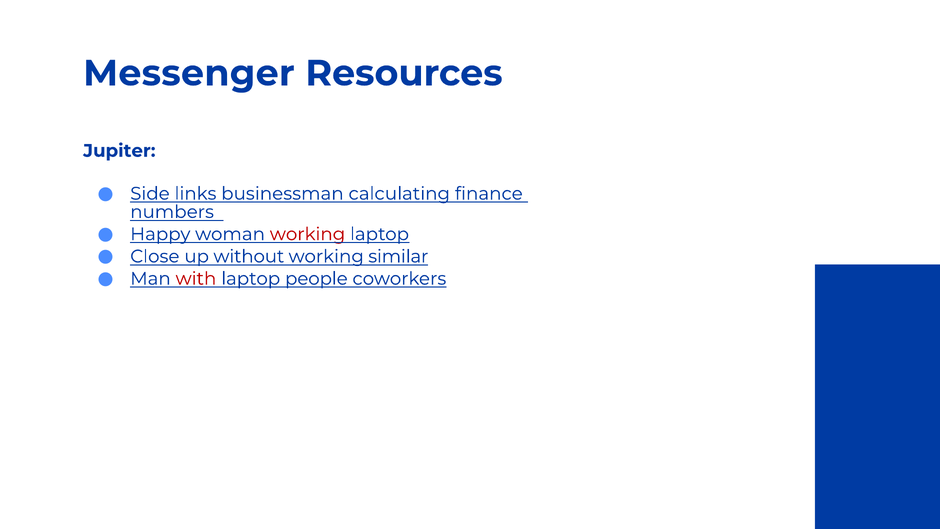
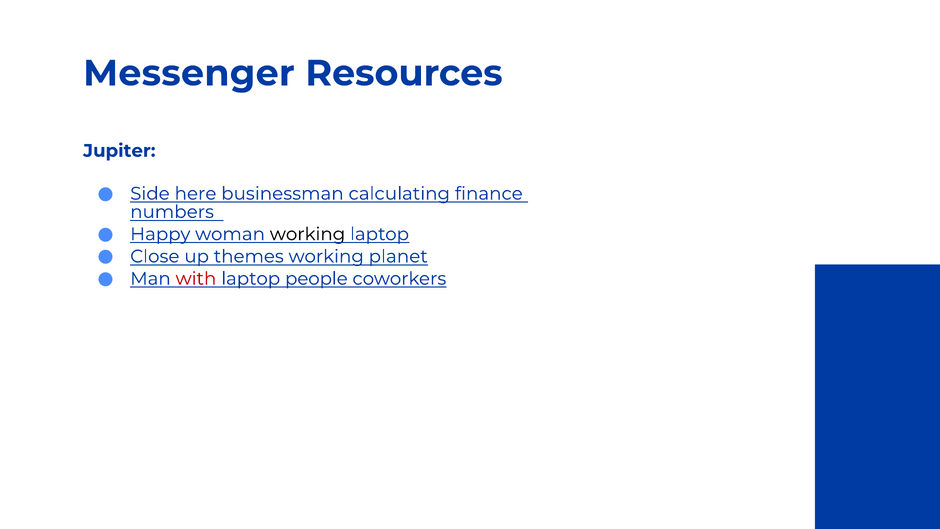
links: links -> here (195, 194)
working colour: red -> black (308, 234)
without: without -> themes (249, 256)
similar: similar -> planet (398, 256)
